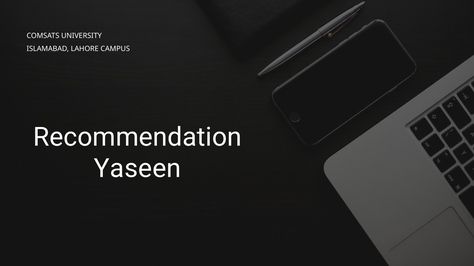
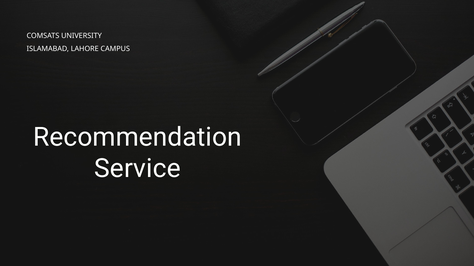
Yaseen: Yaseen -> Service (137, 169)
